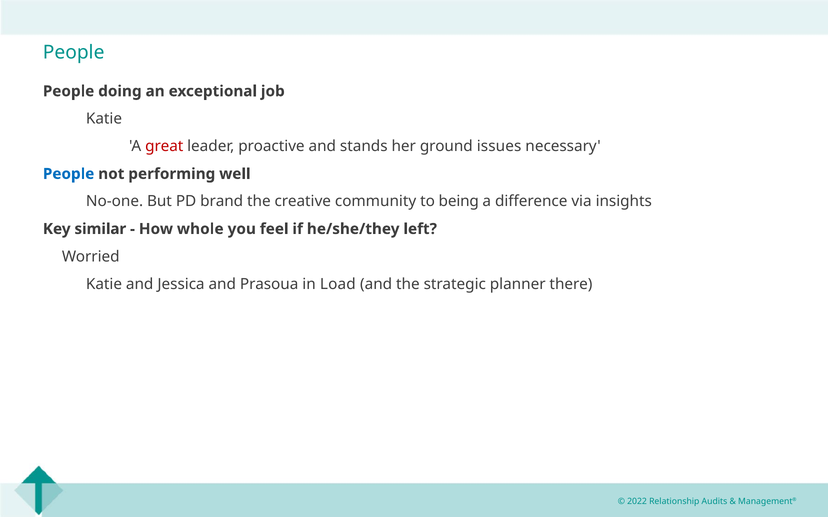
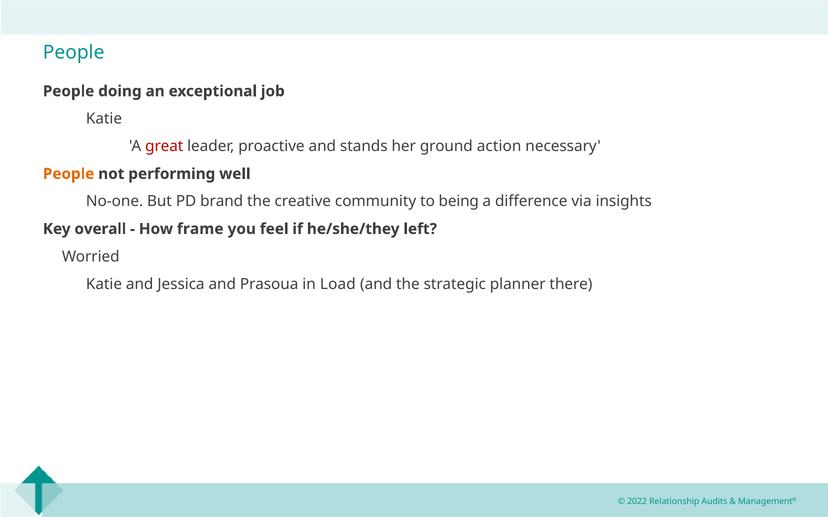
issues: issues -> action (499, 146)
People colour: blue -> orange (69, 174)
similar: similar -> overall (100, 229)
whole: whole -> frame (200, 229)
